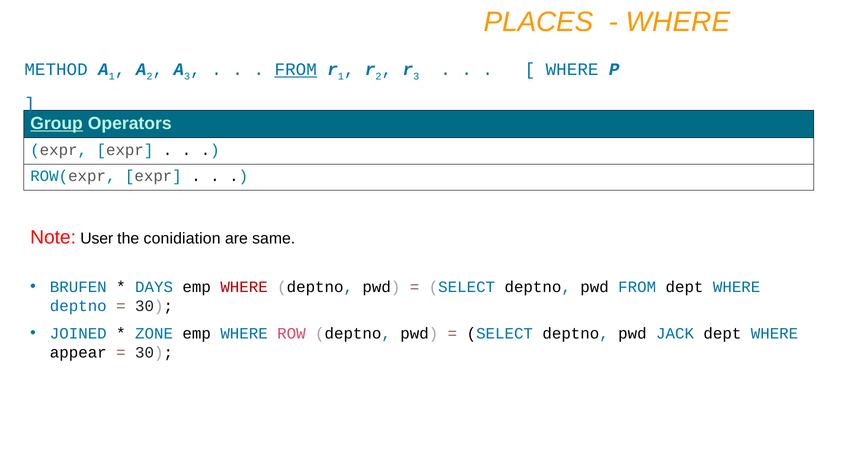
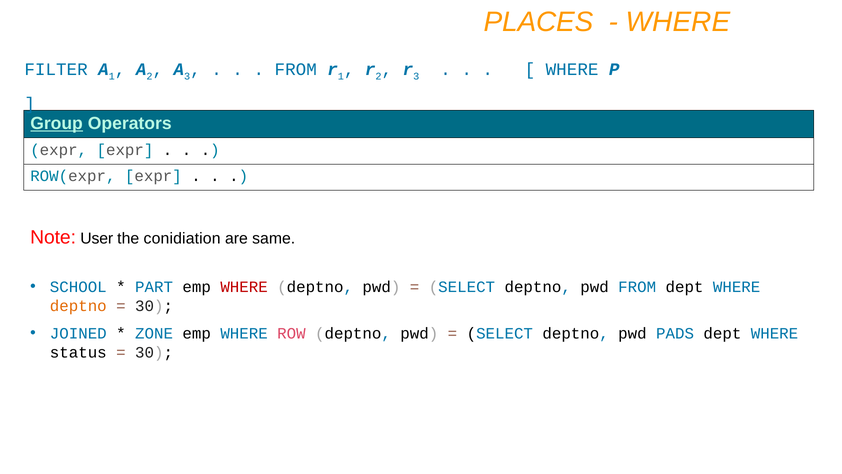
METHOD: METHOD -> FILTER (56, 70)
FROM underline: present -> none (296, 70)
BRUFEN: BRUFEN -> SCHOOL (78, 287)
DAYS: DAYS -> PART (154, 287)
deptno colour: blue -> orange (78, 306)
JACK: JACK -> PADS (675, 333)
appear: appear -> status (78, 352)
